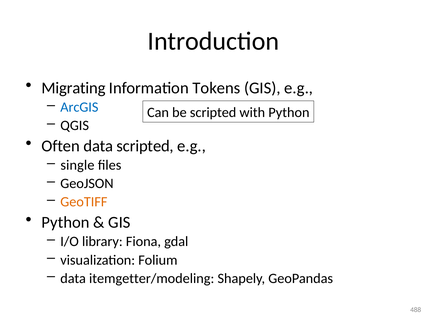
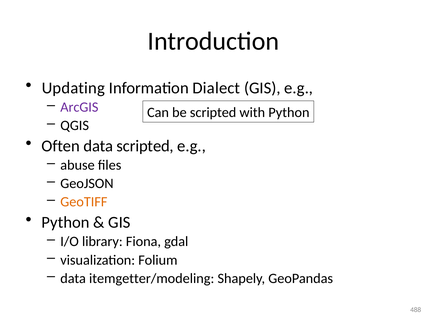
Migrating: Migrating -> Updating (73, 88)
Tokens: Tokens -> Dialect (216, 88)
ArcGIS colour: blue -> purple (79, 107)
single: single -> abuse (78, 165)
